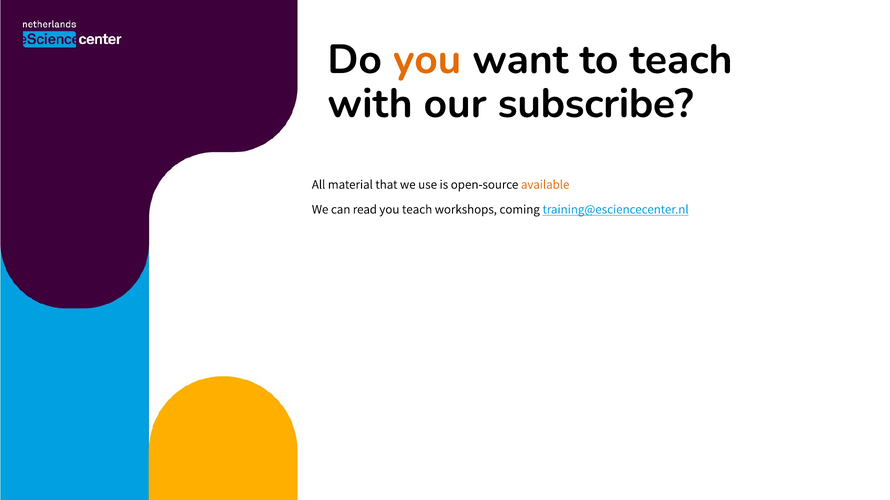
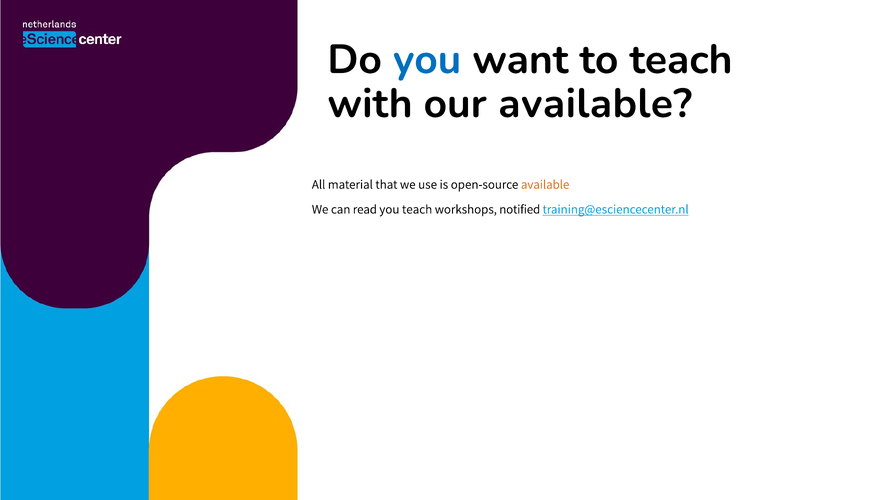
you colour: orange -> blue (427, 60)
our subscribe: subscribe -> available (595, 104)
coming: coming -> notified (520, 210)
